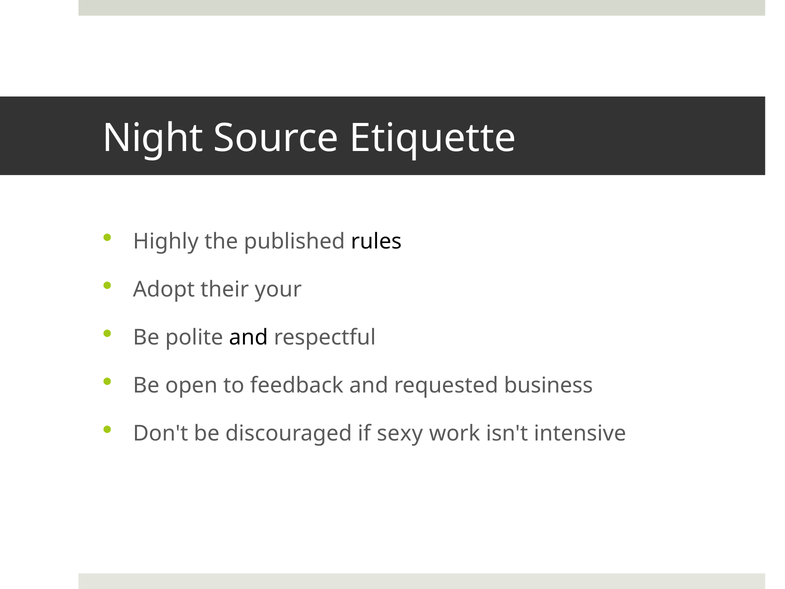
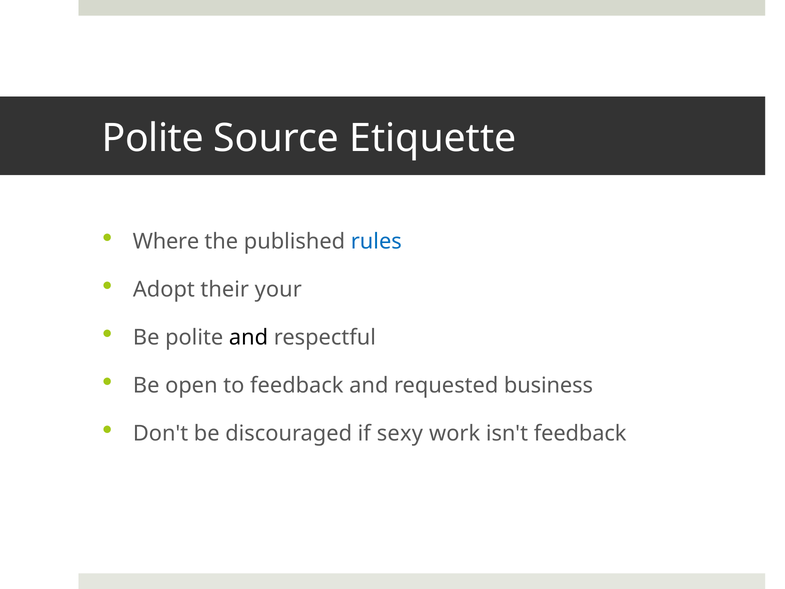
Night: Night -> Polite (153, 138)
Highly: Highly -> Where (166, 241)
rules colour: black -> blue (376, 241)
isn't intensive: intensive -> feedback (580, 433)
